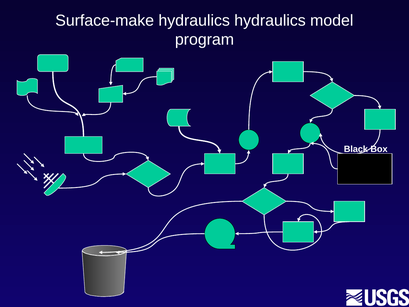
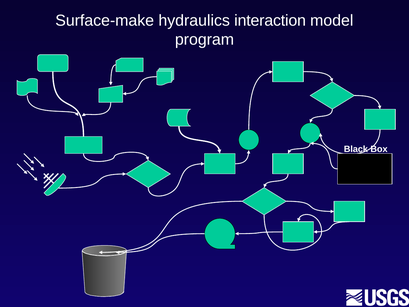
hydraulics hydraulics: hydraulics -> interaction (270, 21)
